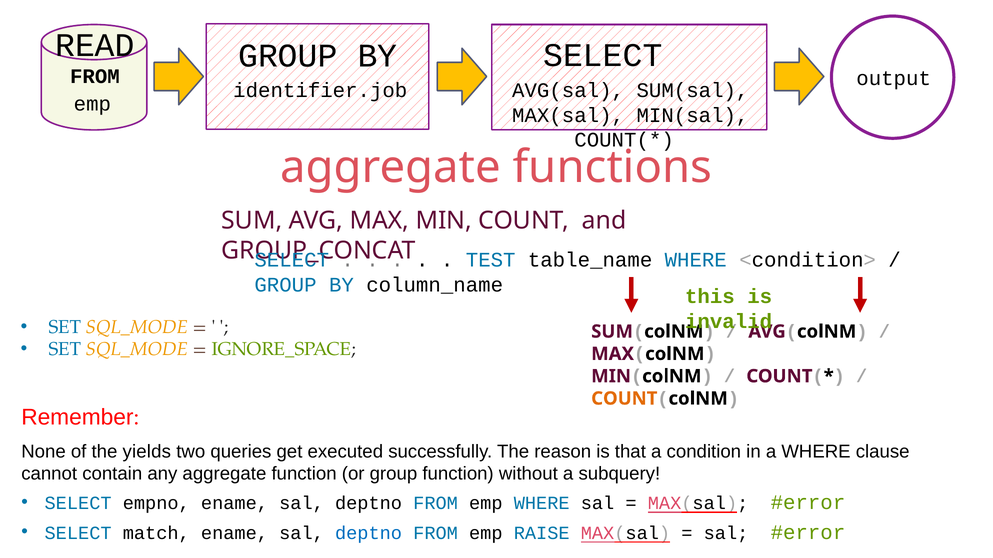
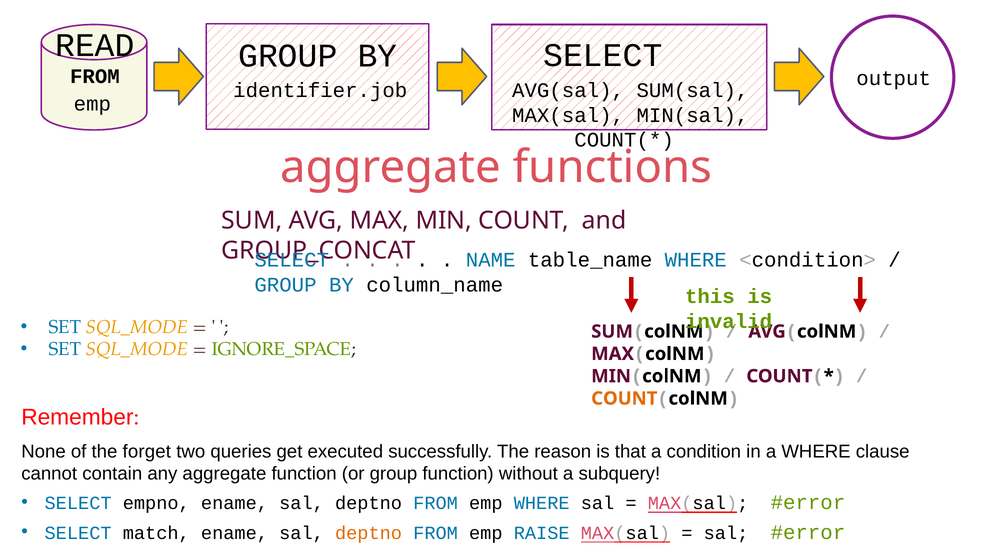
TEST: TEST -> NAME (491, 260)
yields: yields -> forget (147, 452)
deptno colour: blue -> orange (369, 534)
